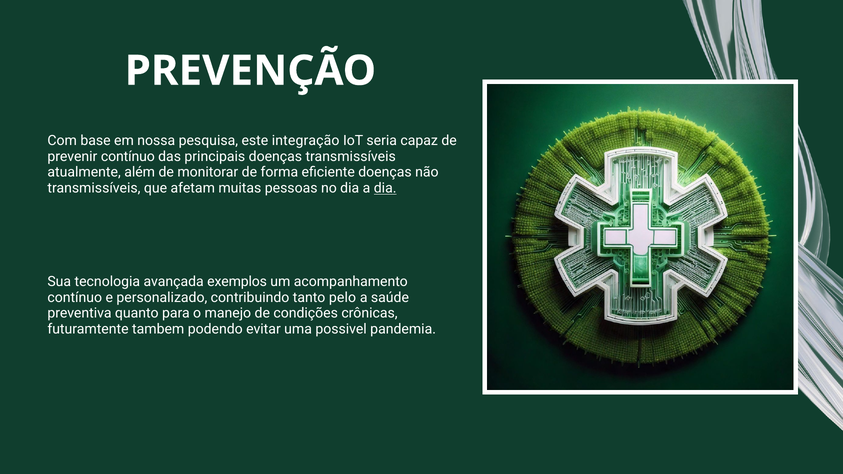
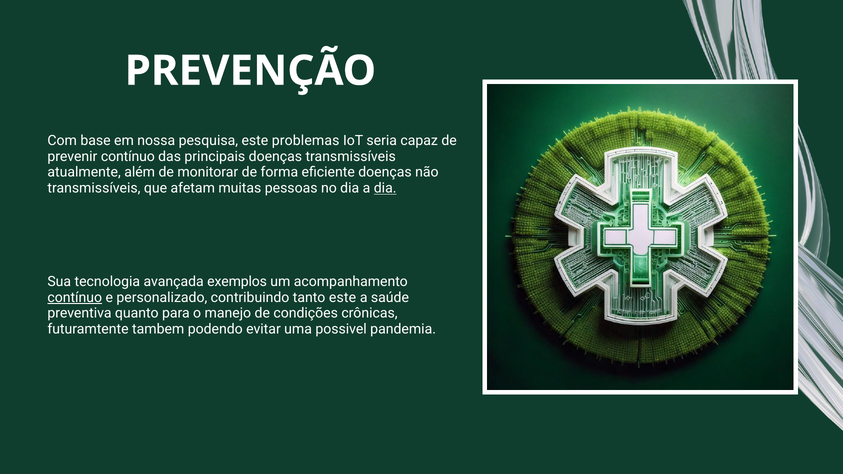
integração: integração -> problemas (306, 141)
contínuo underline: none -> present (75, 298)
tanto pelo: pelo -> este (343, 298)
